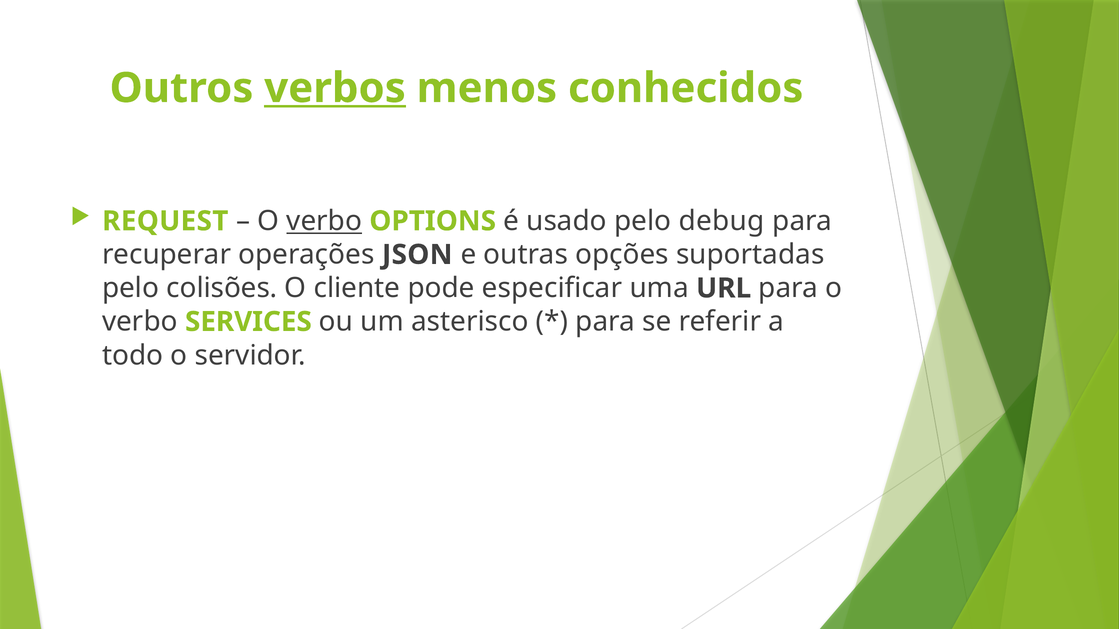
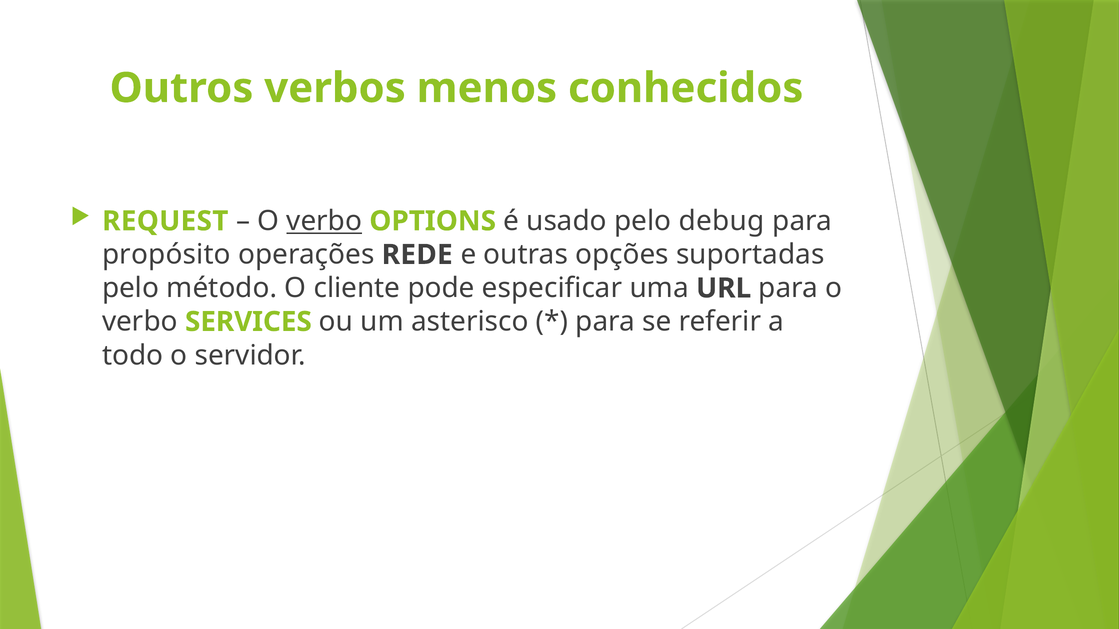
verbos underline: present -> none (335, 88)
recuperar: recuperar -> propósito (166, 255)
JSON: JSON -> REDE (417, 255)
colisões: colisões -> método (222, 288)
